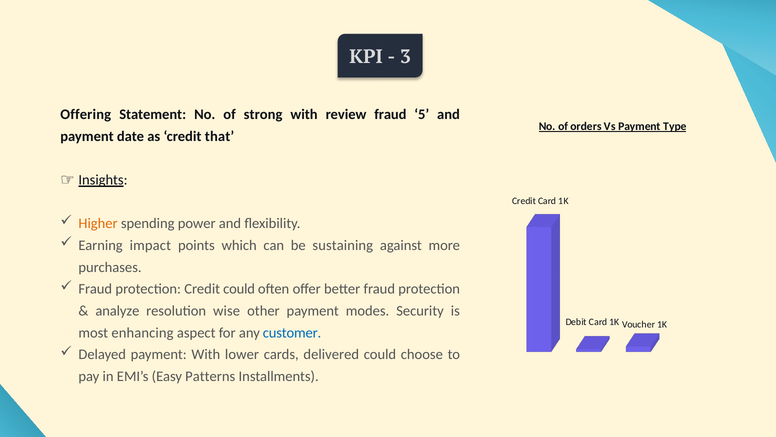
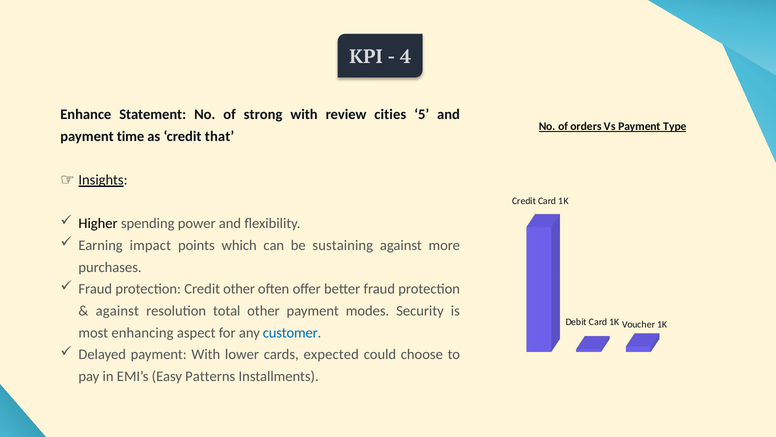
3: 3 -> 4 (405, 57)
Offering: Offering -> Enhance (86, 114)
review fraud: fraud -> cities (390, 114)
date: date -> time (131, 136)
Higher colour: orange -> black (98, 223)
Credit could: could -> other (239, 289)
analyze: analyze -> against (117, 311)
wise: wise -> total (227, 311)
delivered: delivered -> expected (331, 354)
